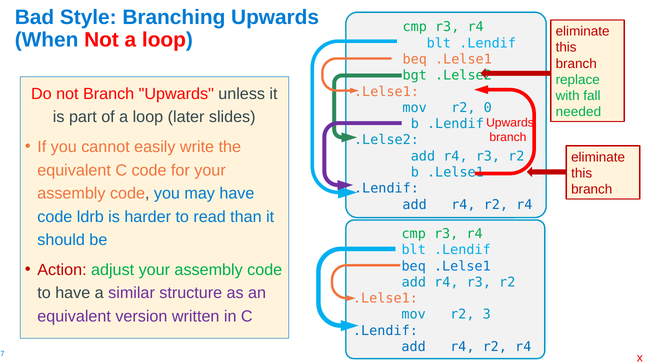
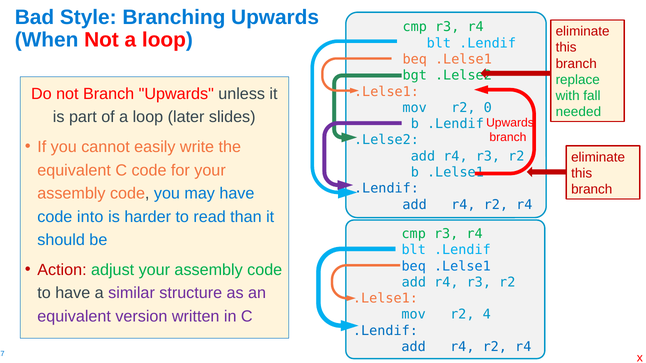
ldrb: ldrb -> into (90, 217)
3: 3 -> 4 (487, 315)
